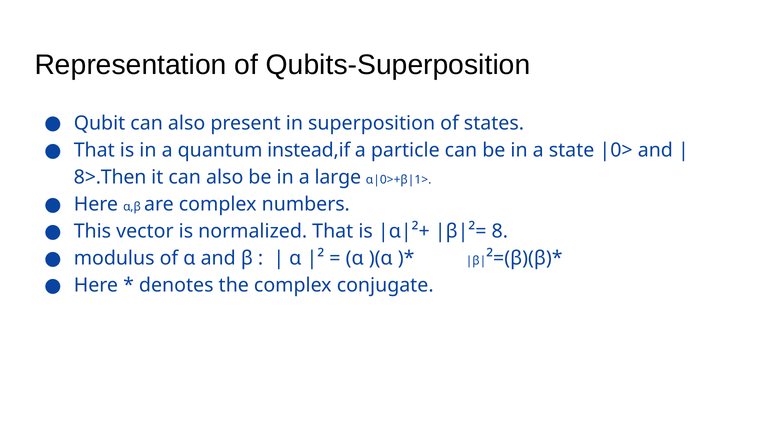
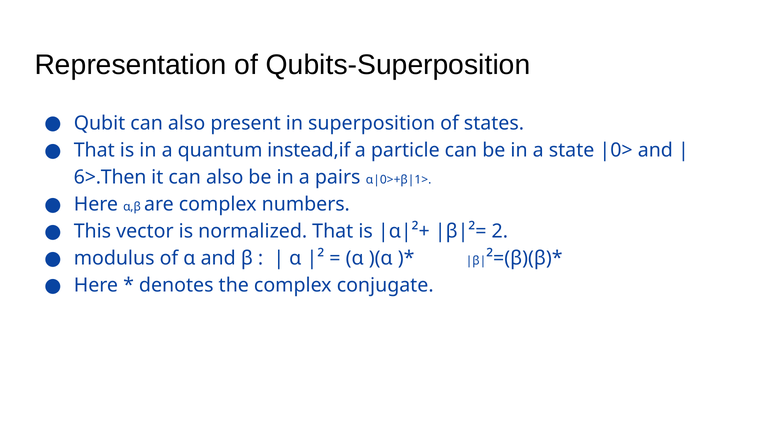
8>.Then: 8>.Then -> 6>.Then (110, 177)
large: large -> pairs (338, 177)
8: 8 -> 2 (500, 231)
